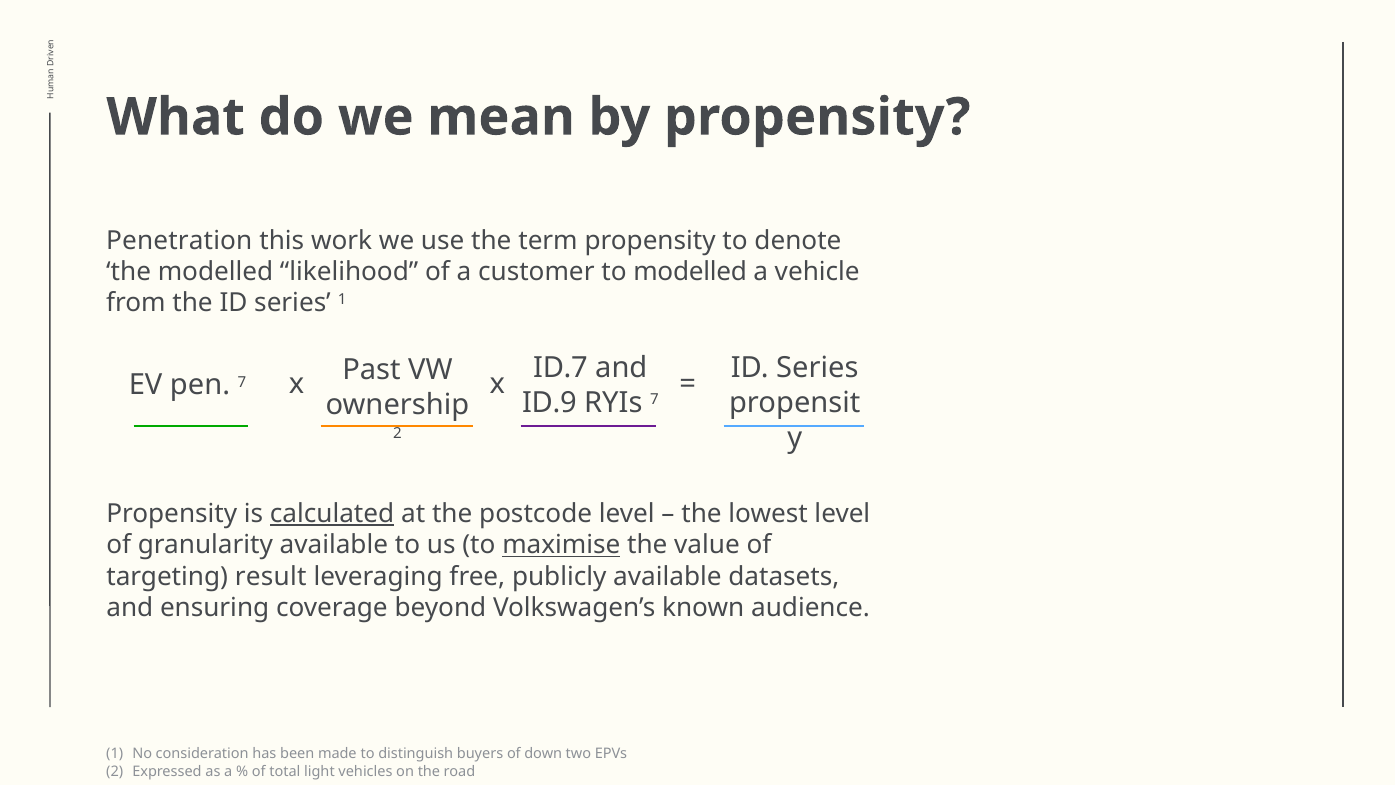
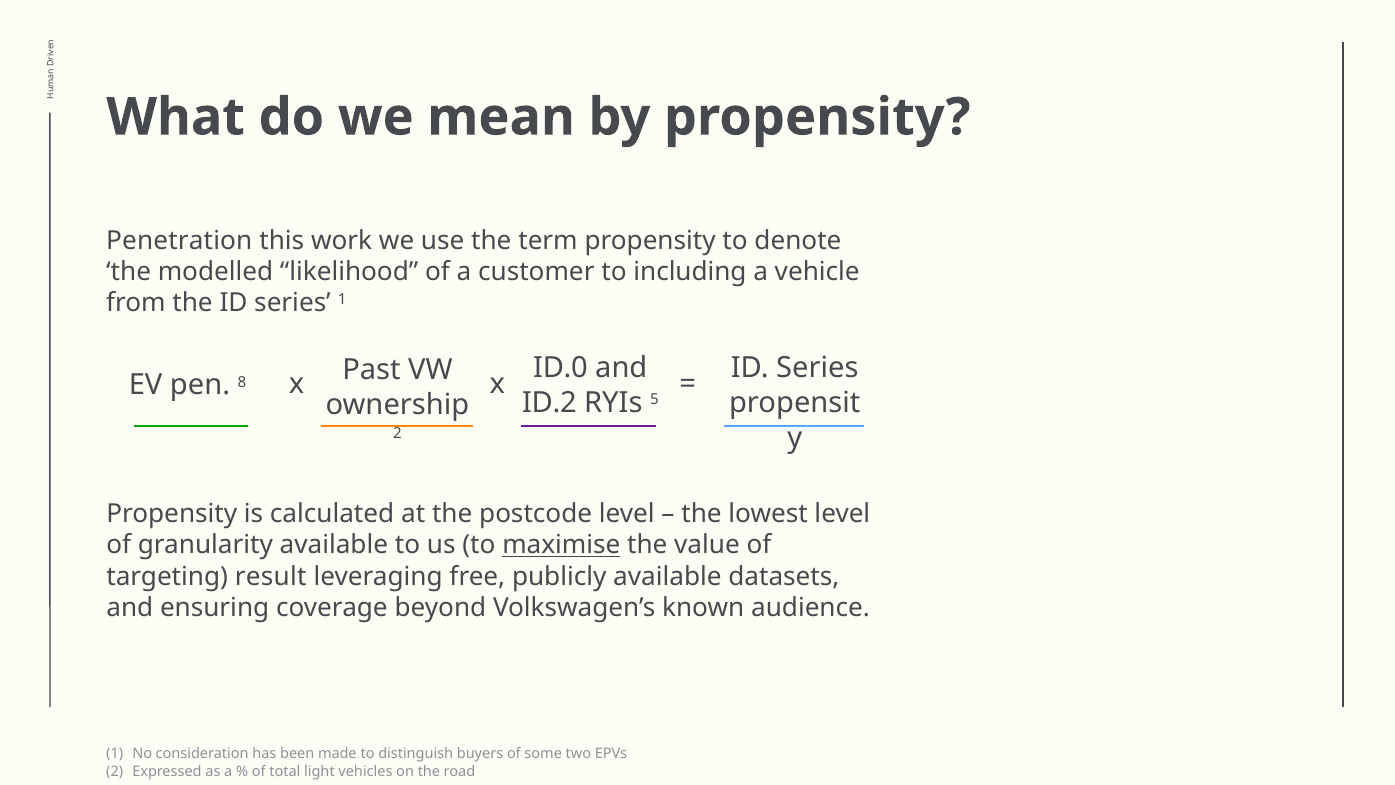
to modelled: modelled -> including (690, 272)
ID.7: ID.7 -> ID.0 (561, 368)
pen 7: 7 -> 8 (242, 382)
ID.9: ID.9 -> ID.2 (549, 402)
RYIs 7: 7 -> 5 (654, 399)
calculated underline: present -> none (332, 514)
down: down -> some (543, 754)
